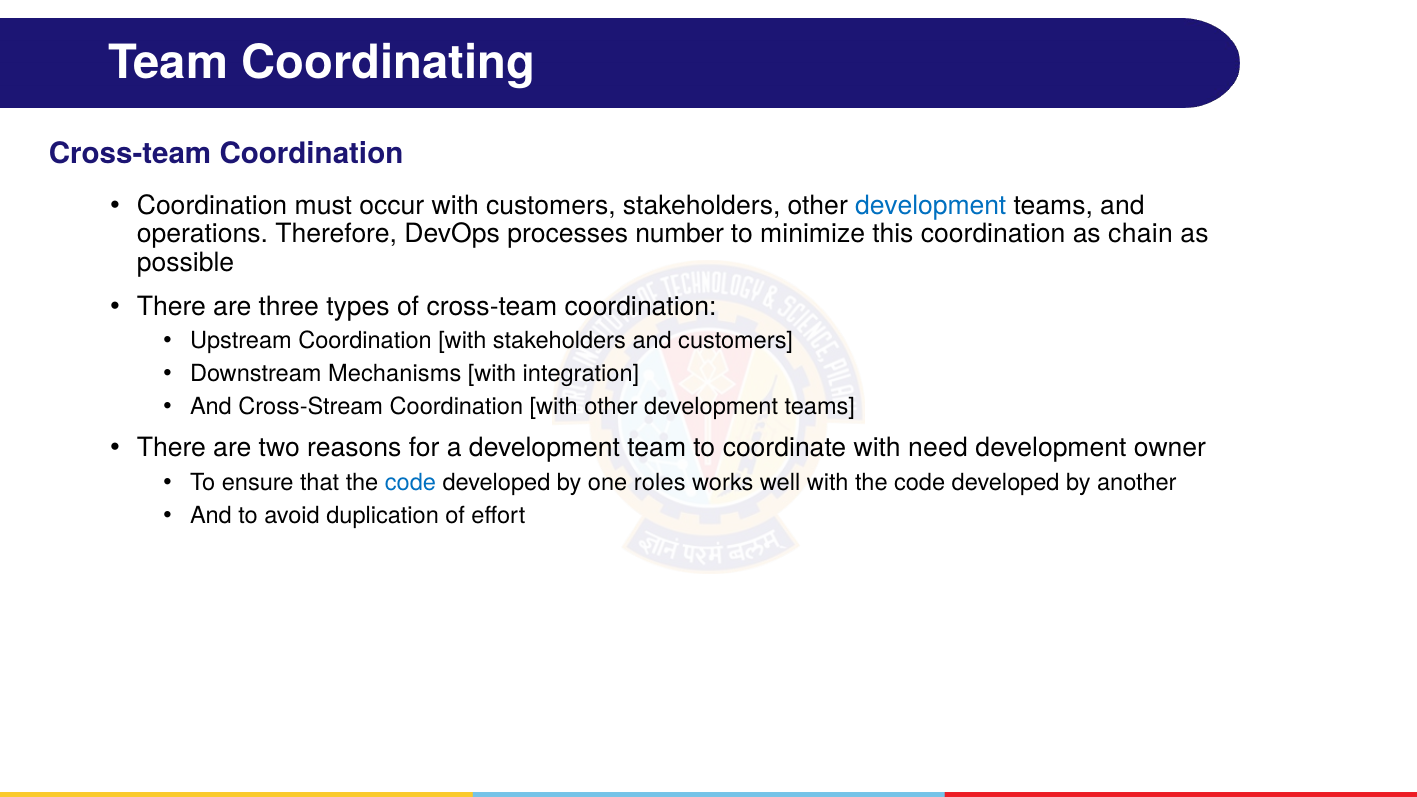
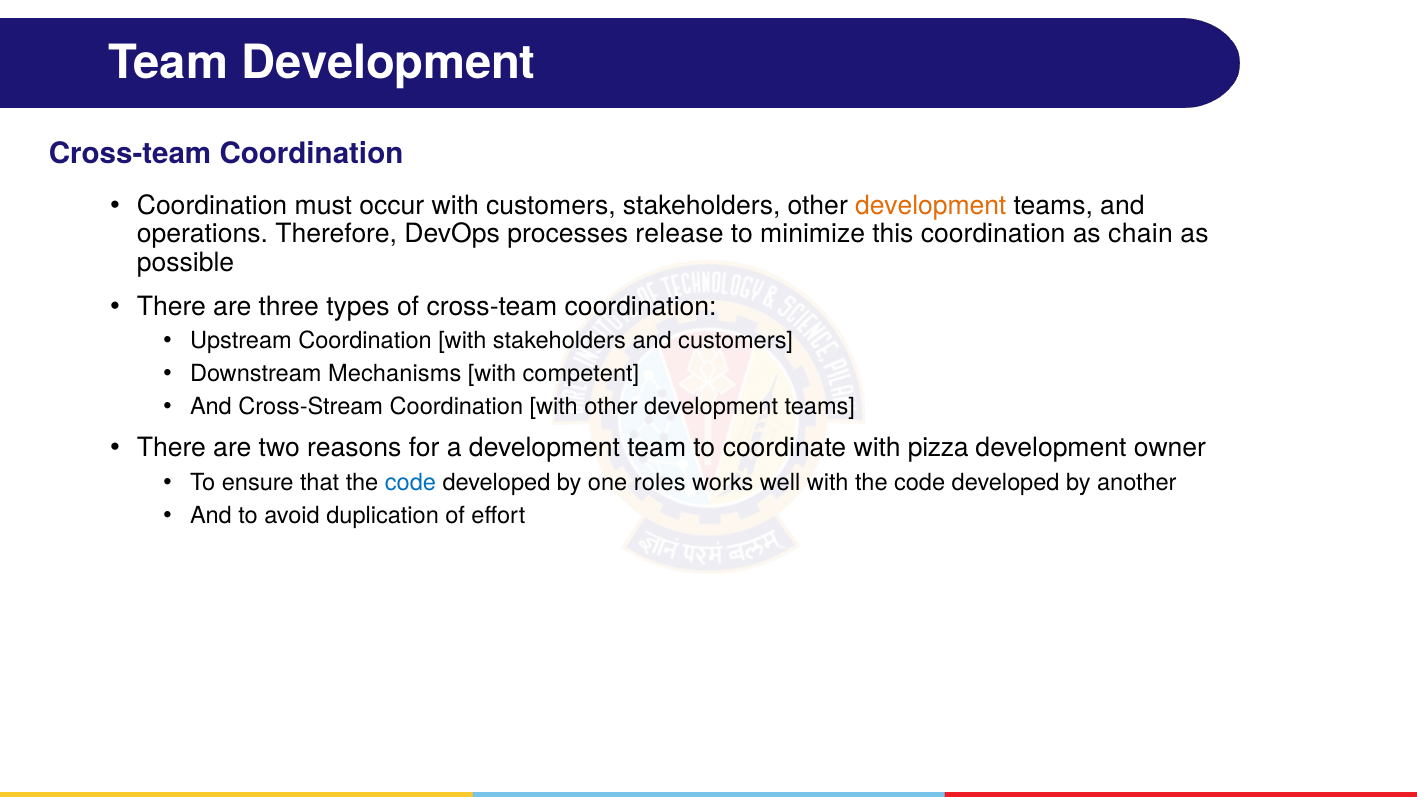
Team Coordinating: Coordinating -> Development (388, 63)
development colour: blue -> orange (931, 205)
number: number -> release (679, 234)
integration: integration -> competent (581, 374)
need: need -> pizza (938, 448)
